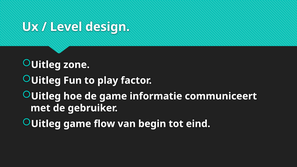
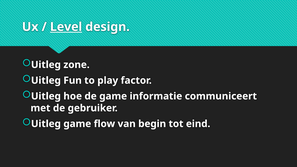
Level underline: none -> present (66, 27)
